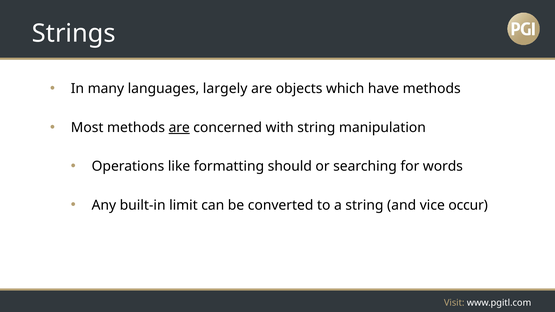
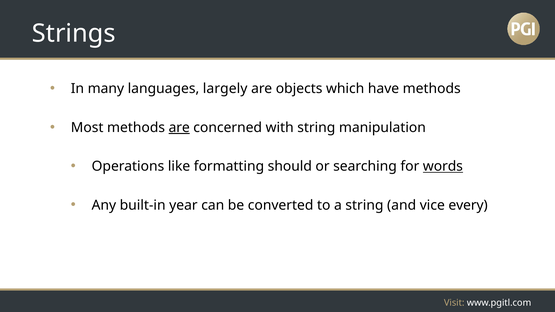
words underline: none -> present (443, 166)
limit: limit -> year (183, 205)
occur: occur -> every (468, 205)
